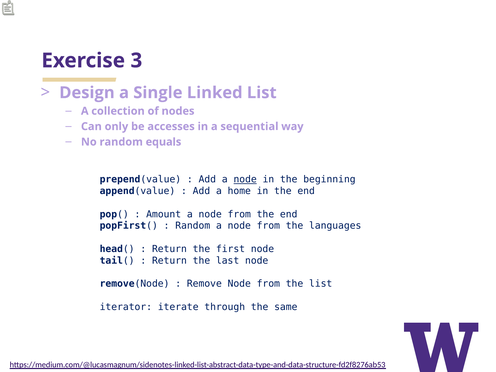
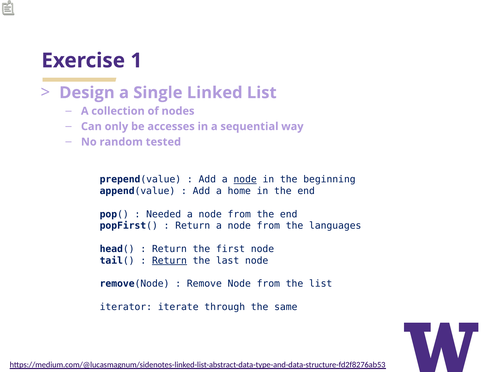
3: 3 -> 1 (136, 61)
equals: equals -> tested (163, 142)
Amount: Amount -> Needed (164, 214)
Random: Random -> Return (193, 226)
Return underline: none -> present (169, 261)
